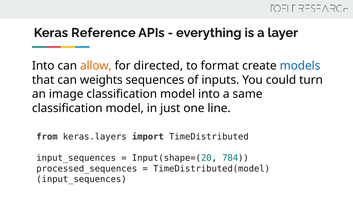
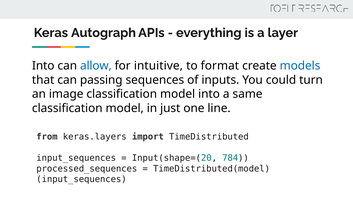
Reference: Reference -> Autograph (103, 33)
allow colour: orange -> blue (96, 66)
directed: directed -> intuitive (158, 66)
weights: weights -> passing (101, 80)
